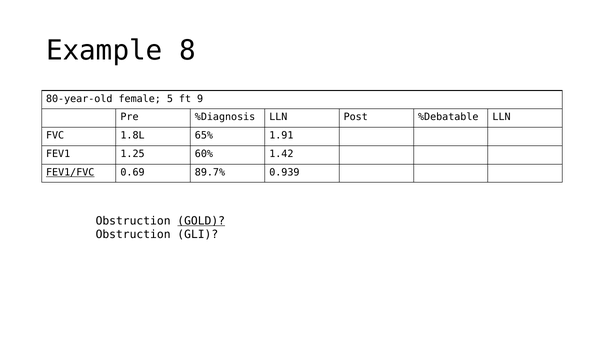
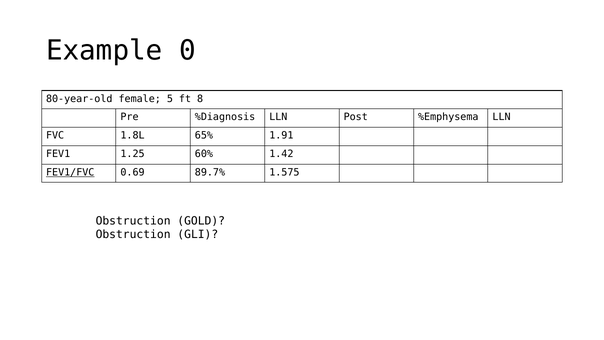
8: 8 -> 0 (188, 51)
9: 9 -> 8 (200, 99)
%Debatable: %Debatable -> %Emphysema (448, 117)
0.939: 0.939 -> 1.575 (284, 172)
GOLD underline: present -> none (201, 221)
